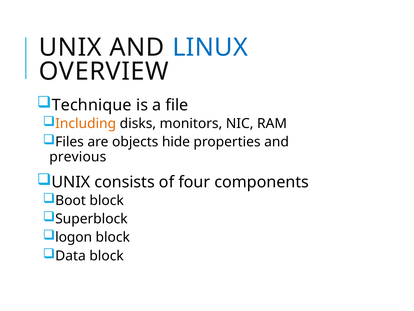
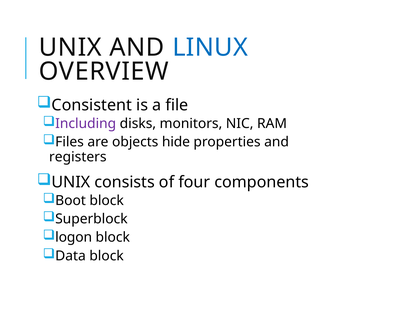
Technique: Technique -> Consistent (92, 105)
Including colour: orange -> purple (86, 123)
previous: previous -> registers (78, 157)
